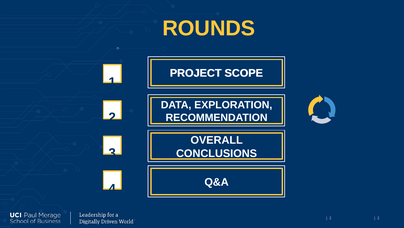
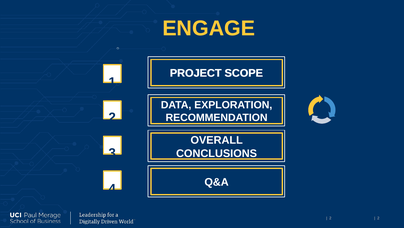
ROUNDS: ROUNDS -> ENGAGE (209, 28)
